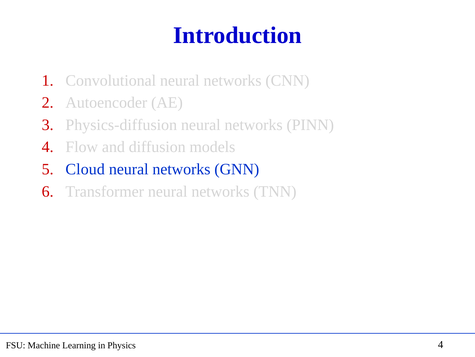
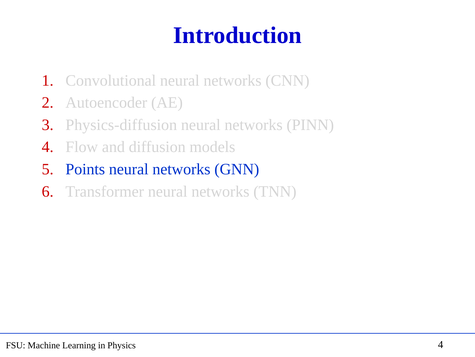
Cloud: Cloud -> Points (85, 169)
